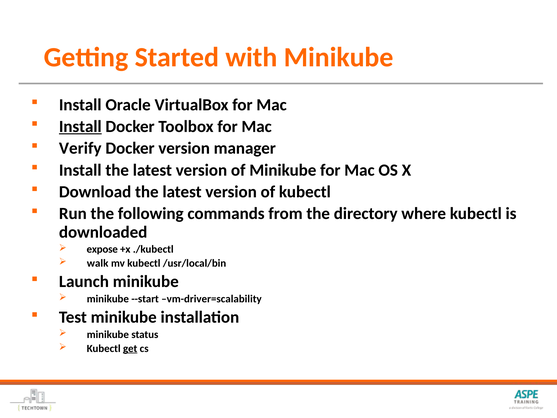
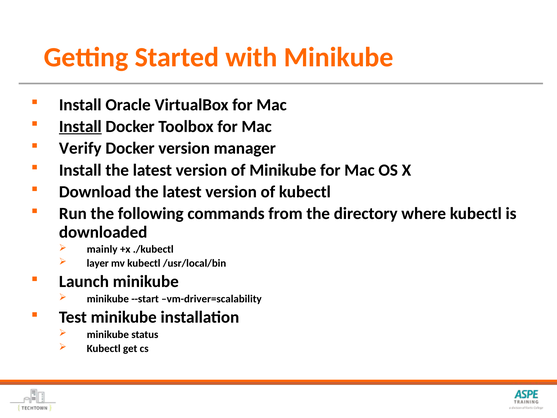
expose: expose -> mainly (102, 249)
walk: walk -> layer (98, 263)
get underline: present -> none (130, 348)
